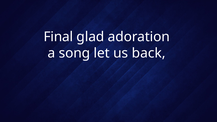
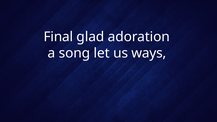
back: back -> ways (149, 53)
